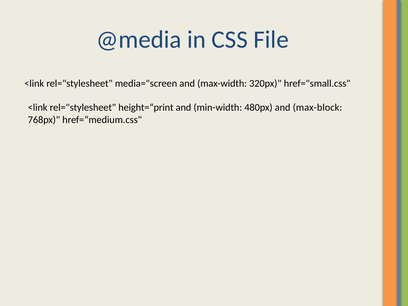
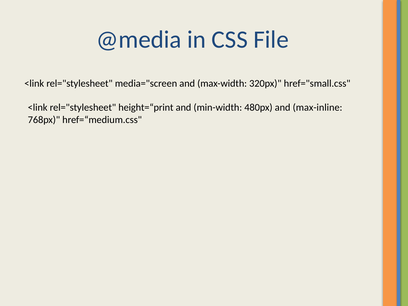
max-block: max-block -> max-inline (318, 107)
